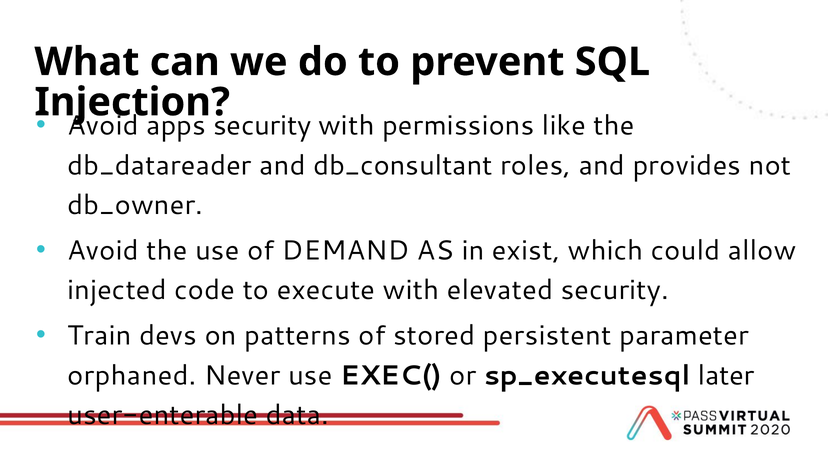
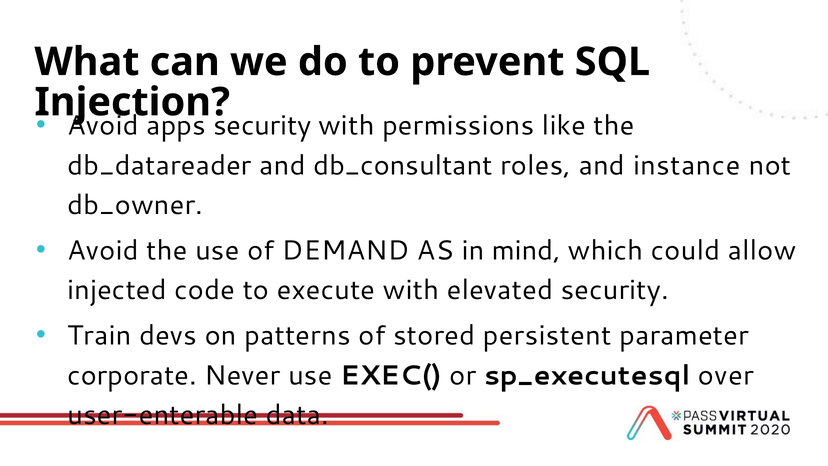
provides: provides -> instance (687, 165)
exist: exist -> mind (526, 250)
orphaned: orphaned -> corporate (132, 375)
later: later -> over (726, 375)
